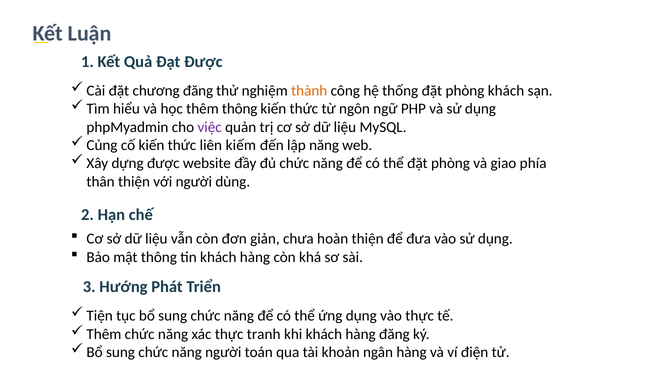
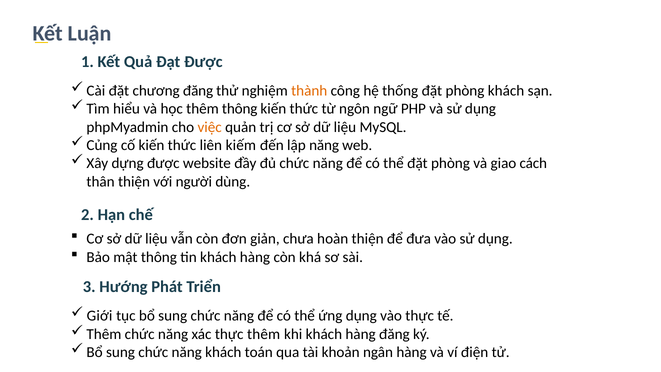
việc colour: purple -> orange (210, 127)
phía: phía -> cách (533, 163)
Tiện: Tiện -> Giới (100, 316)
thực tranh: tranh -> thêm (264, 334)
năng người: người -> khách (223, 352)
